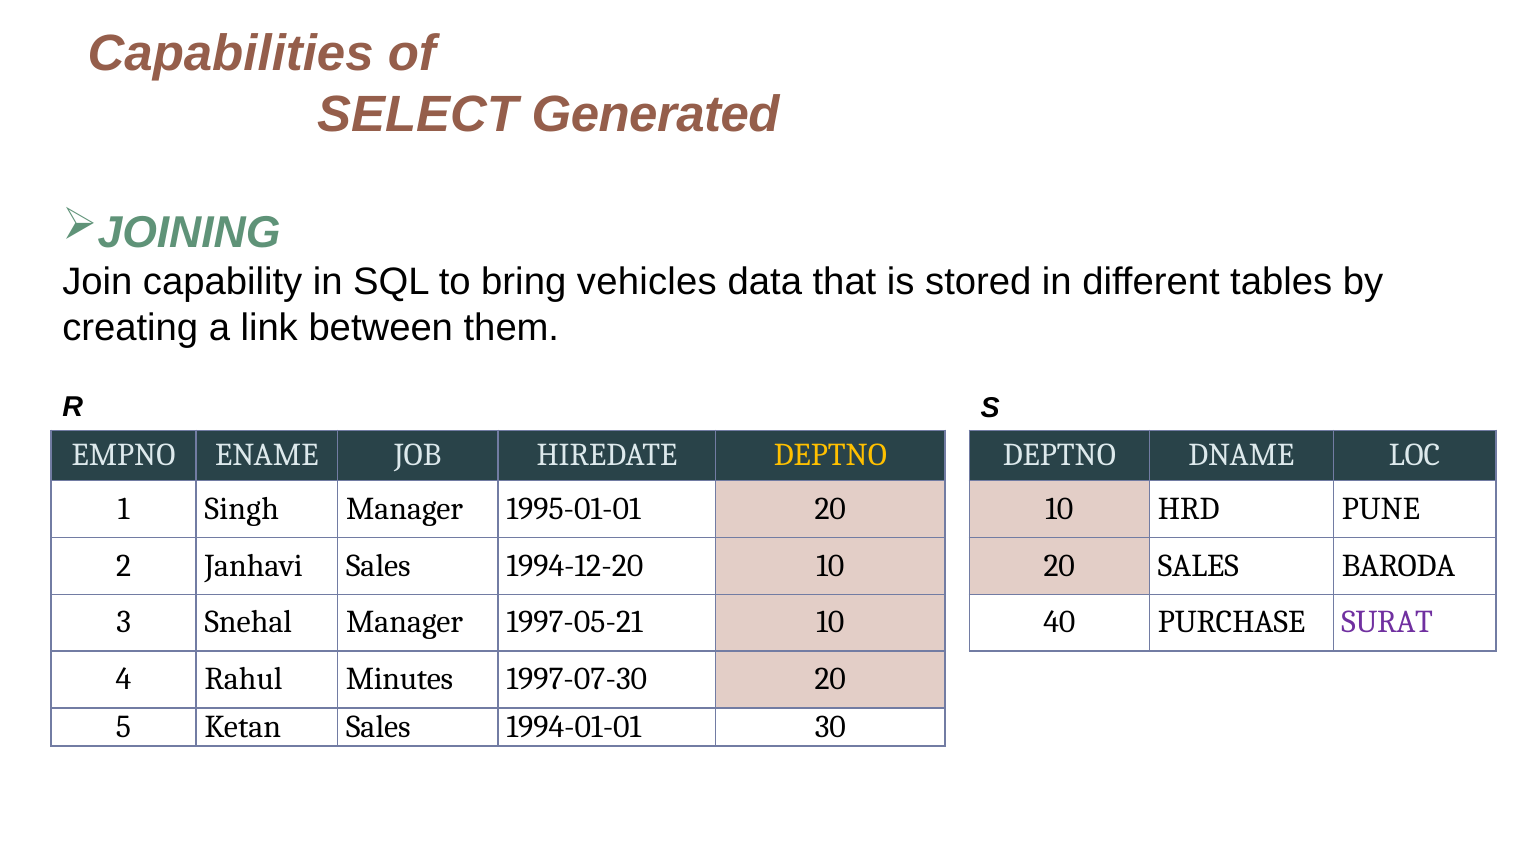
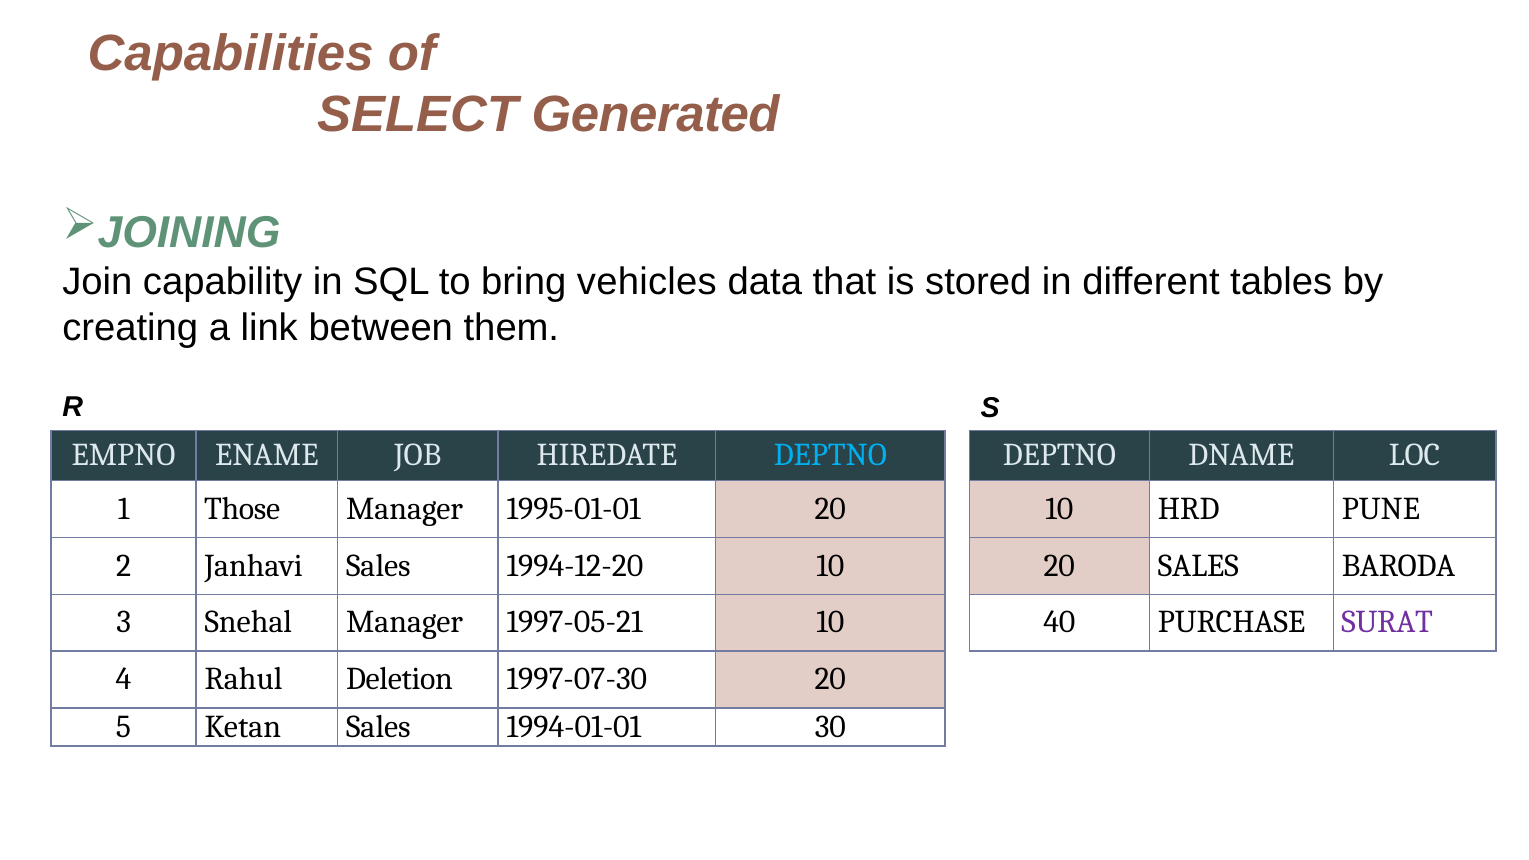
DEPTNO colour: yellow -> light blue (830, 455)
Singh: Singh -> Those (242, 509)
Minutes: Minutes -> Deletion (399, 679)
